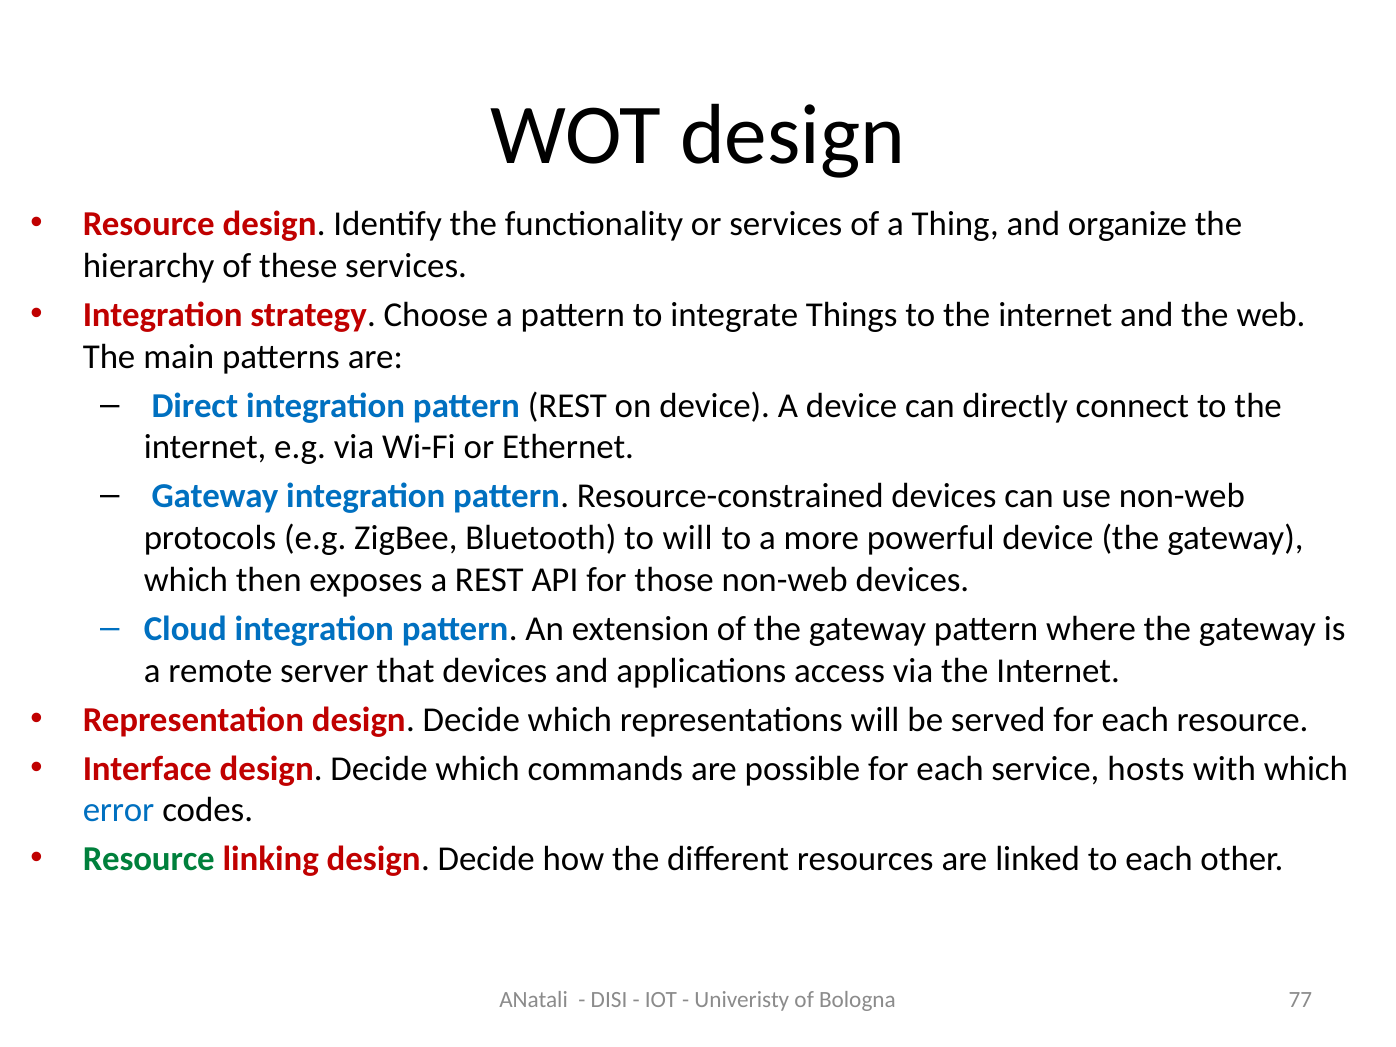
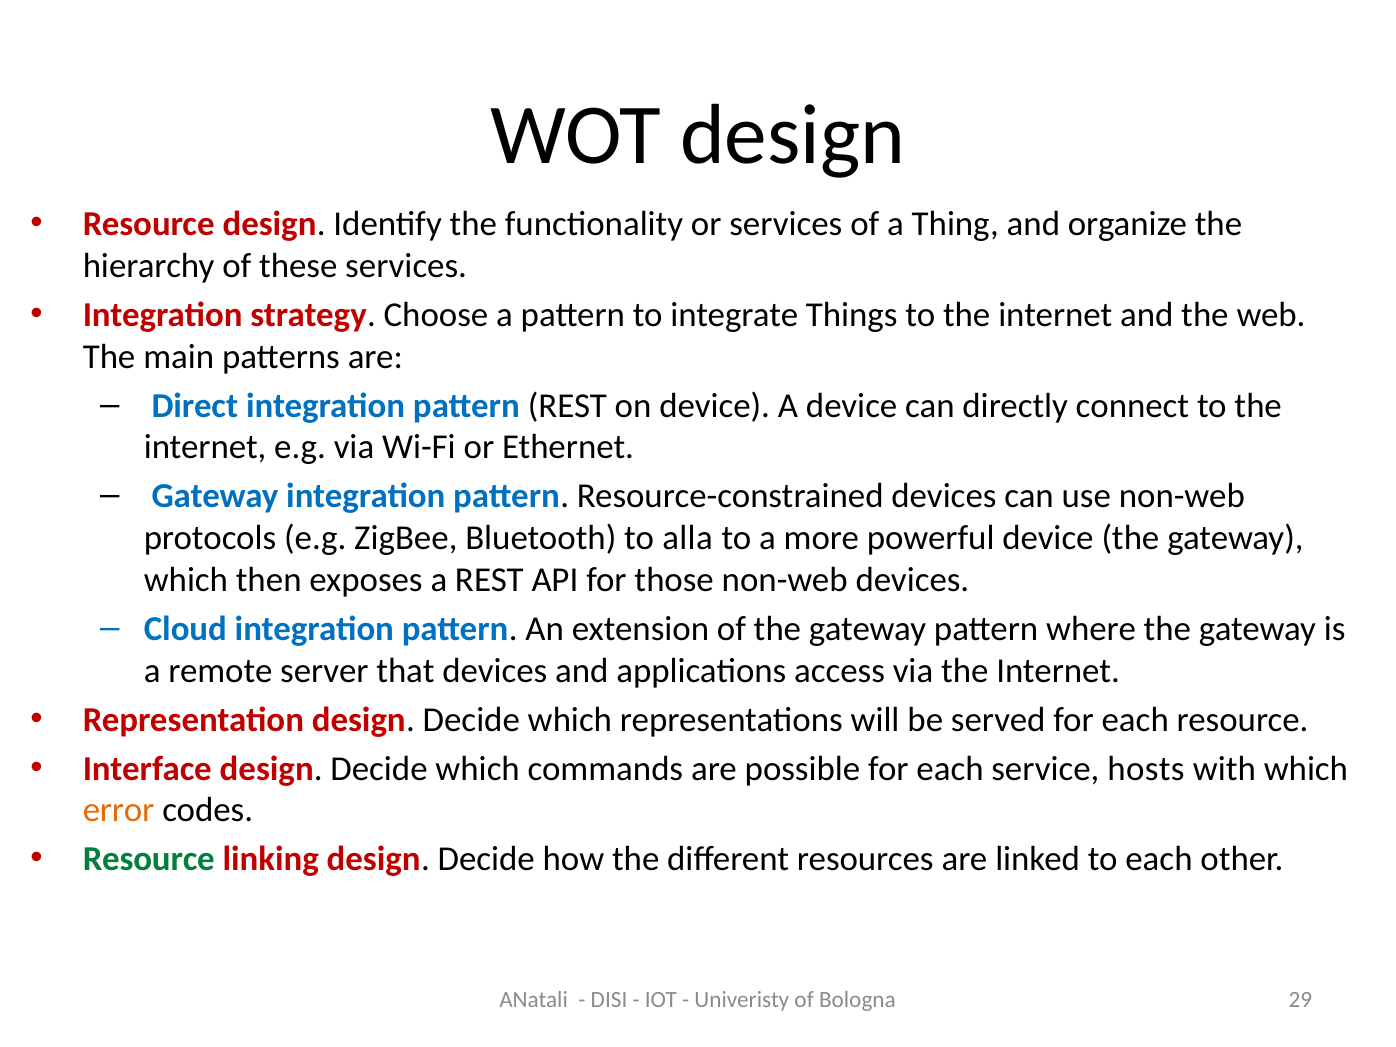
to will: will -> alla (688, 538)
error colour: blue -> orange (119, 810)
77: 77 -> 29 (1300, 1000)
